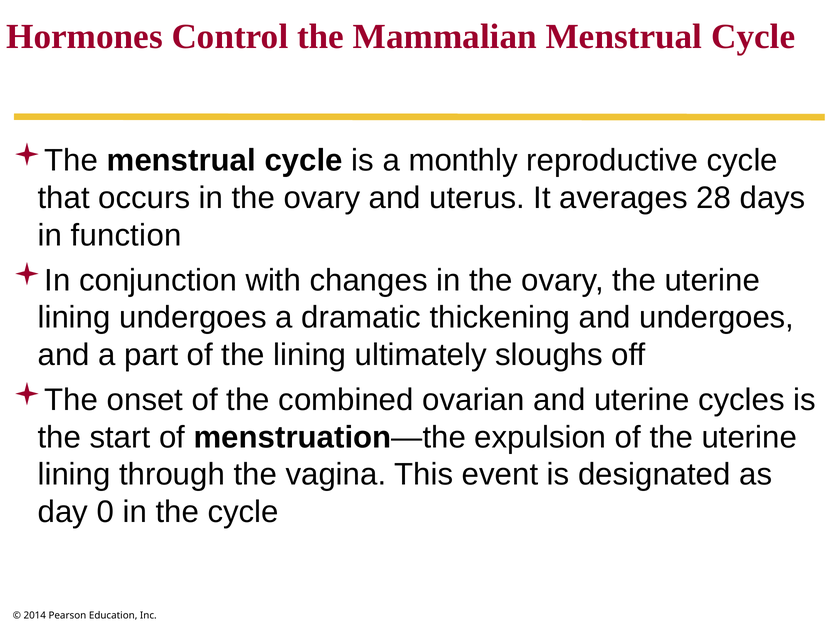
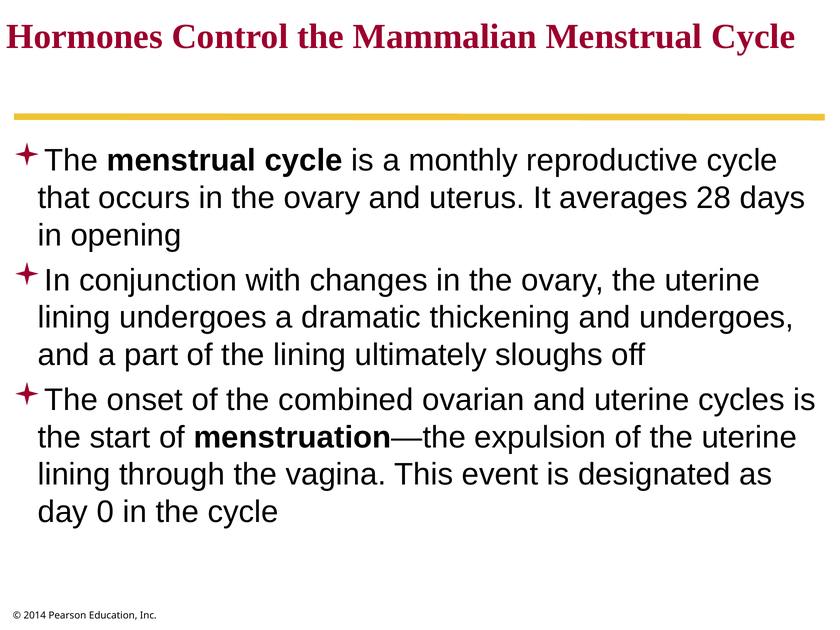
function: function -> opening (126, 235)
